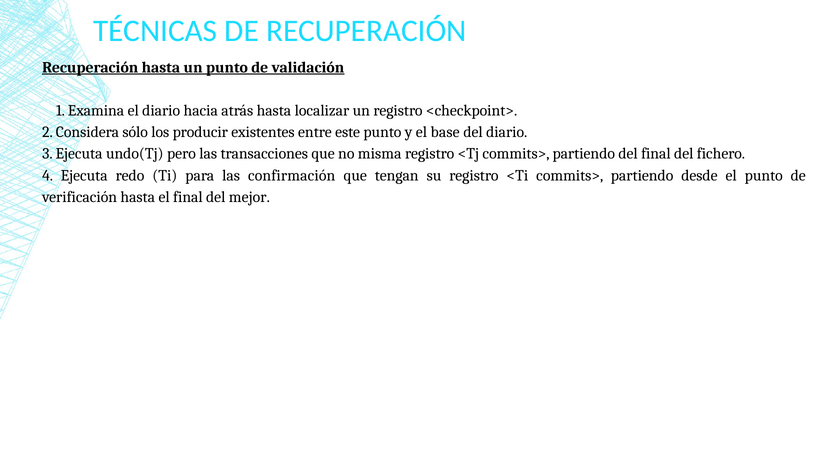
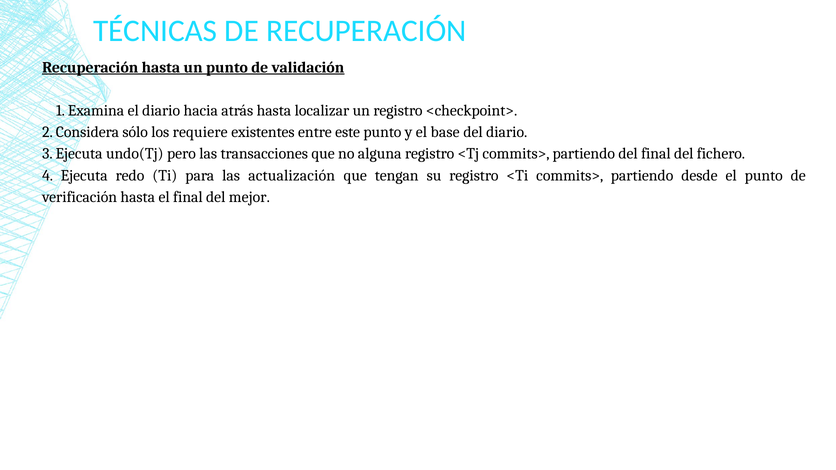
producir: producir -> requiere (200, 132)
misma: misma -> alguna (380, 154)
confirmación: confirmación -> actualización (292, 175)
